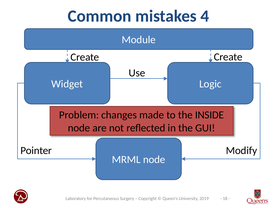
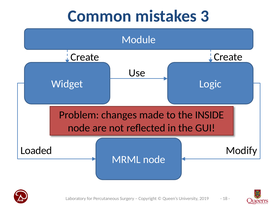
4: 4 -> 3 (205, 16)
Pointer: Pointer -> Loaded (36, 150)
